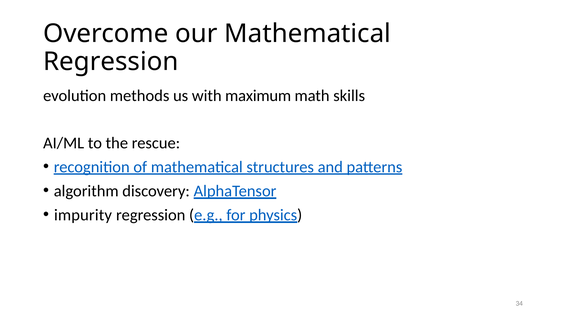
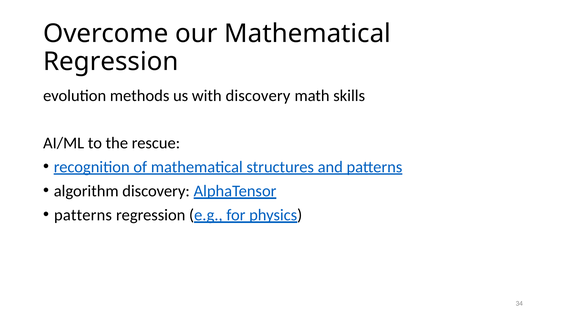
with maximum: maximum -> discovery (258, 96)
impurity: impurity -> patterns (83, 215)
